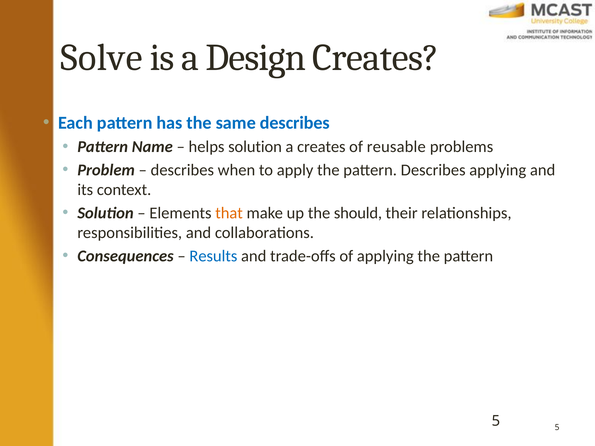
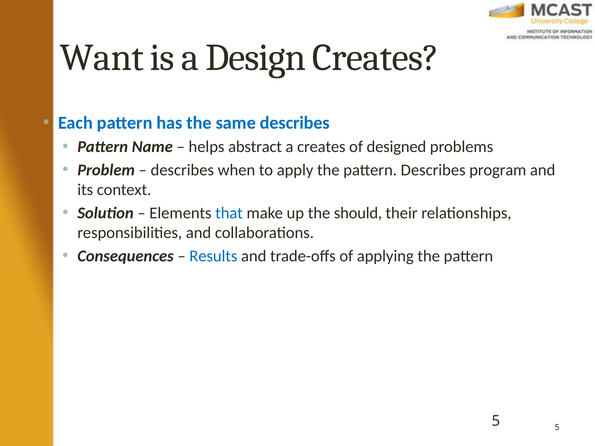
Solve: Solve -> Want (102, 58)
helps solution: solution -> abstract (255, 147)
reusable: reusable -> designed (396, 147)
Describes applying: applying -> program (498, 170)
that colour: orange -> blue (229, 213)
